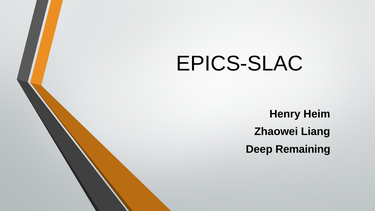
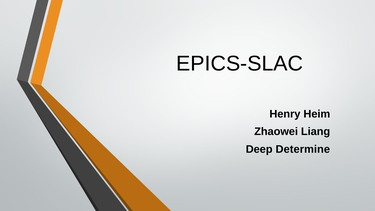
Remaining: Remaining -> Determine (303, 149)
